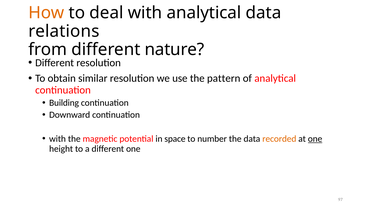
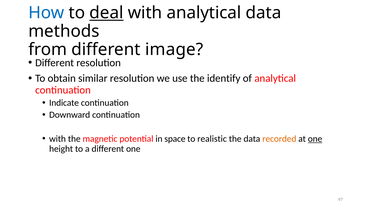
How colour: orange -> blue (46, 13)
deal underline: none -> present (106, 13)
relations: relations -> methods (64, 31)
nature: nature -> image (174, 50)
pattern: pattern -> identify (224, 78)
Building: Building -> Indicate (64, 103)
number: number -> realistic (212, 139)
